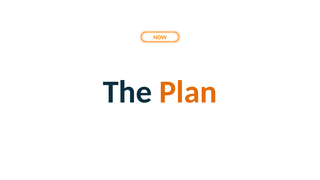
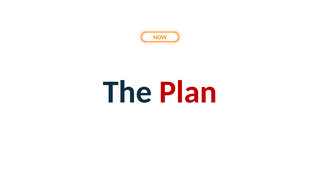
Plan colour: orange -> red (188, 92)
